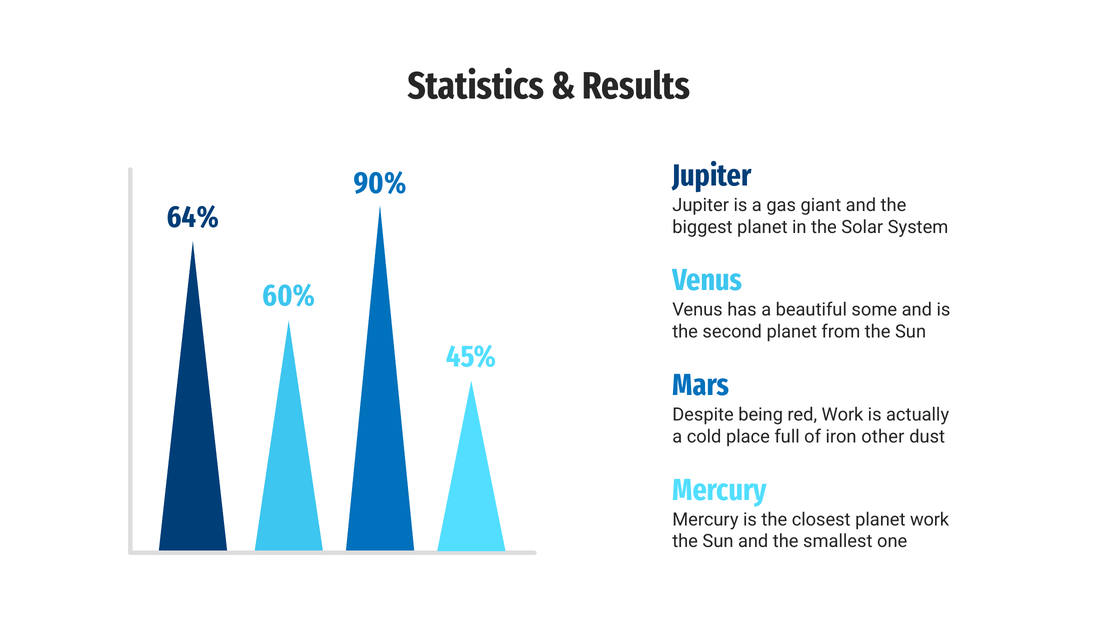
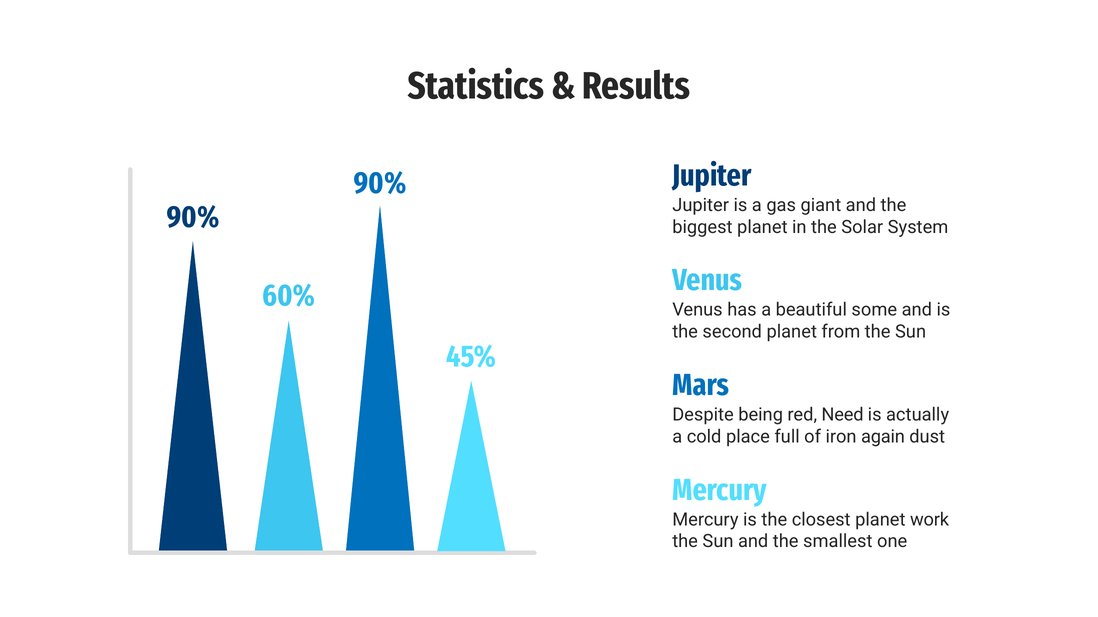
64%: 64% -> 90% (193, 218)
red Work: Work -> Need (843, 415)
other: other -> again (883, 437)
